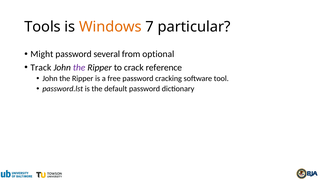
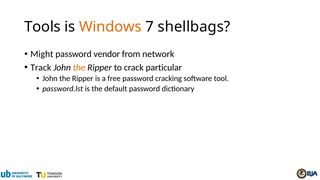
particular: particular -> shellbags (194, 27)
several: several -> vendor (107, 54)
optional: optional -> network (158, 54)
the colour: purple -> orange (79, 68)
reference: reference -> particular (164, 68)
